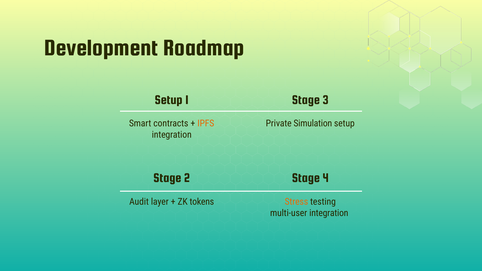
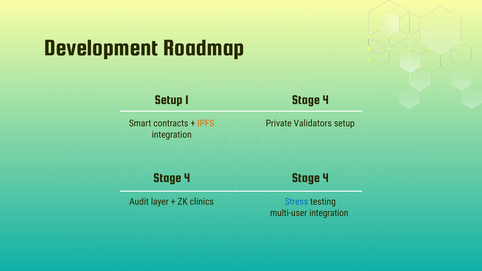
3: 3 -> 4 (326, 100)
Simulation: Simulation -> Validators (313, 124)
2: 2 -> 4 (187, 178)
tokens: tokens -> clinics (202, 202)
Stress colour: orange -> blue (296, 202)
